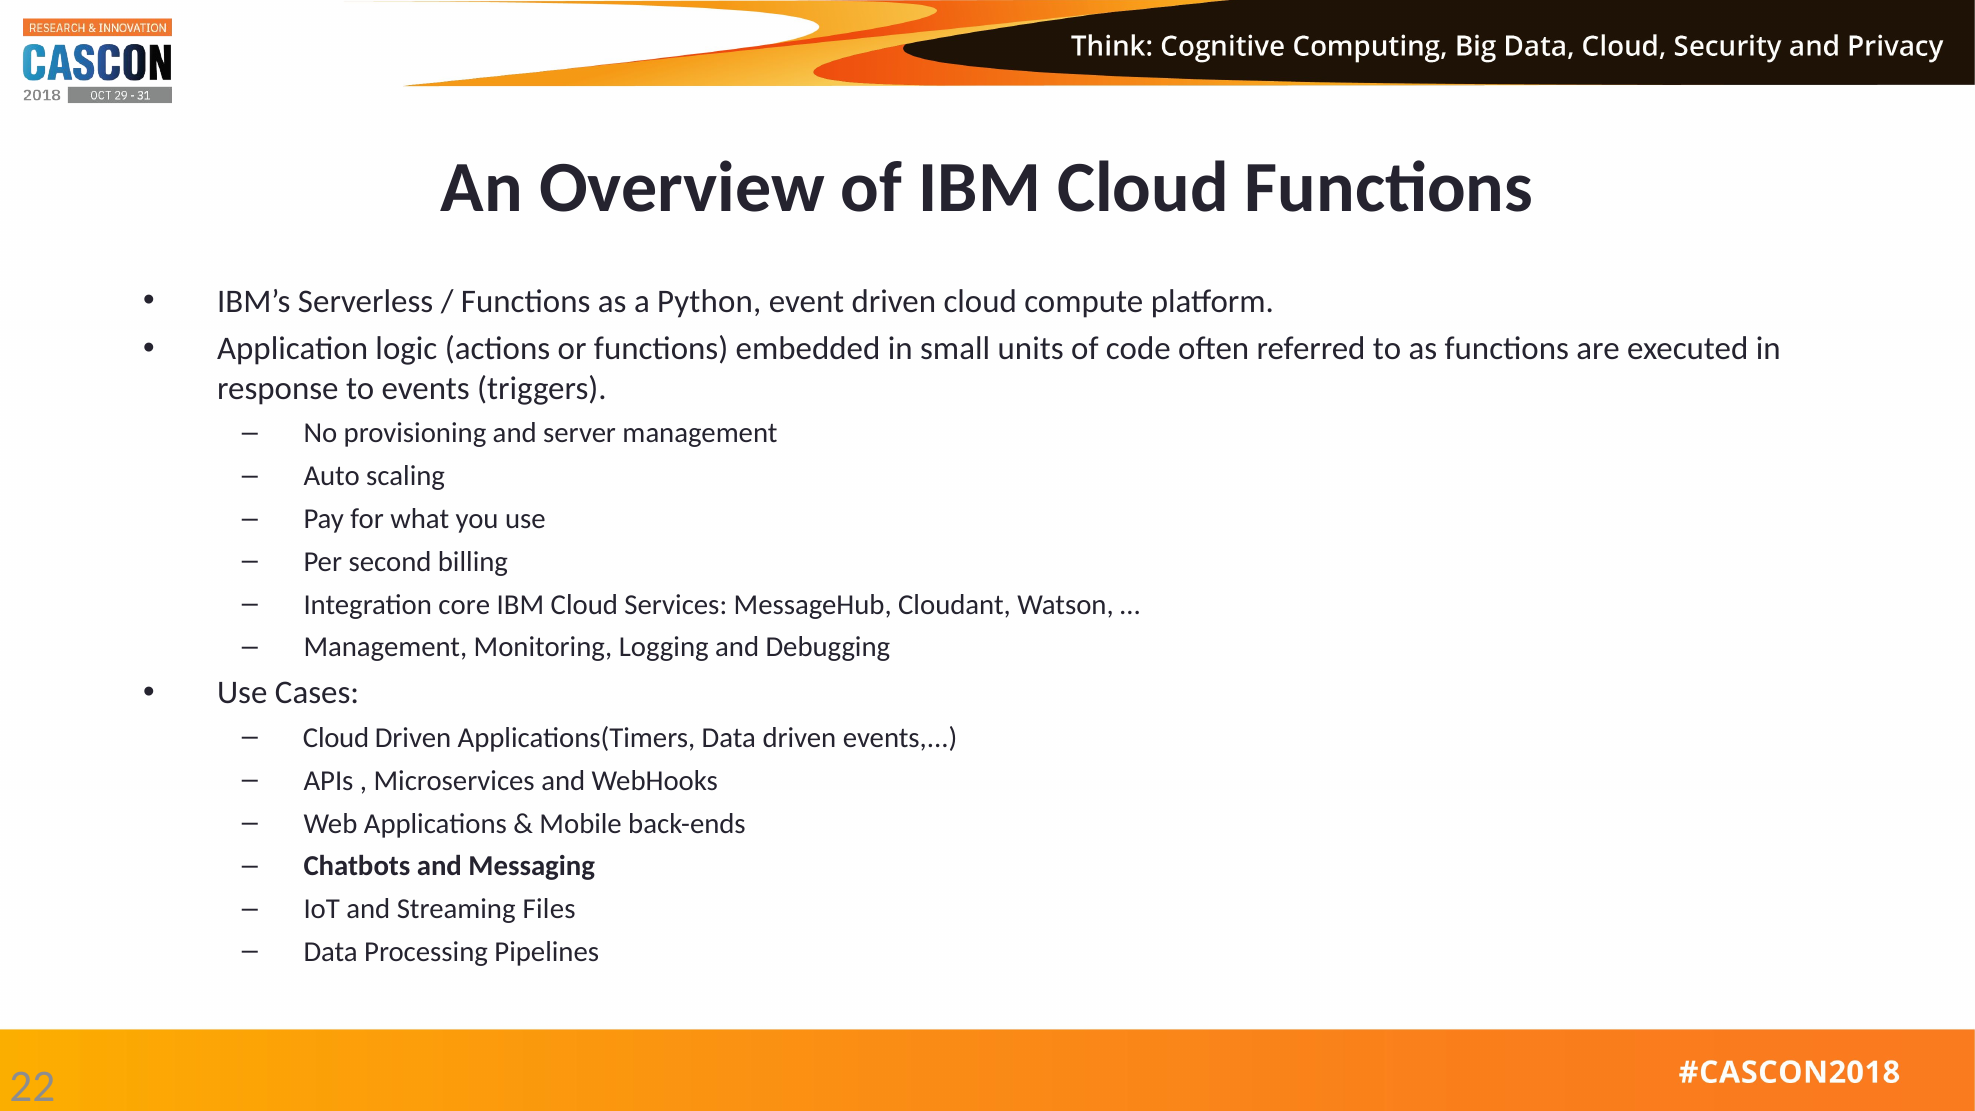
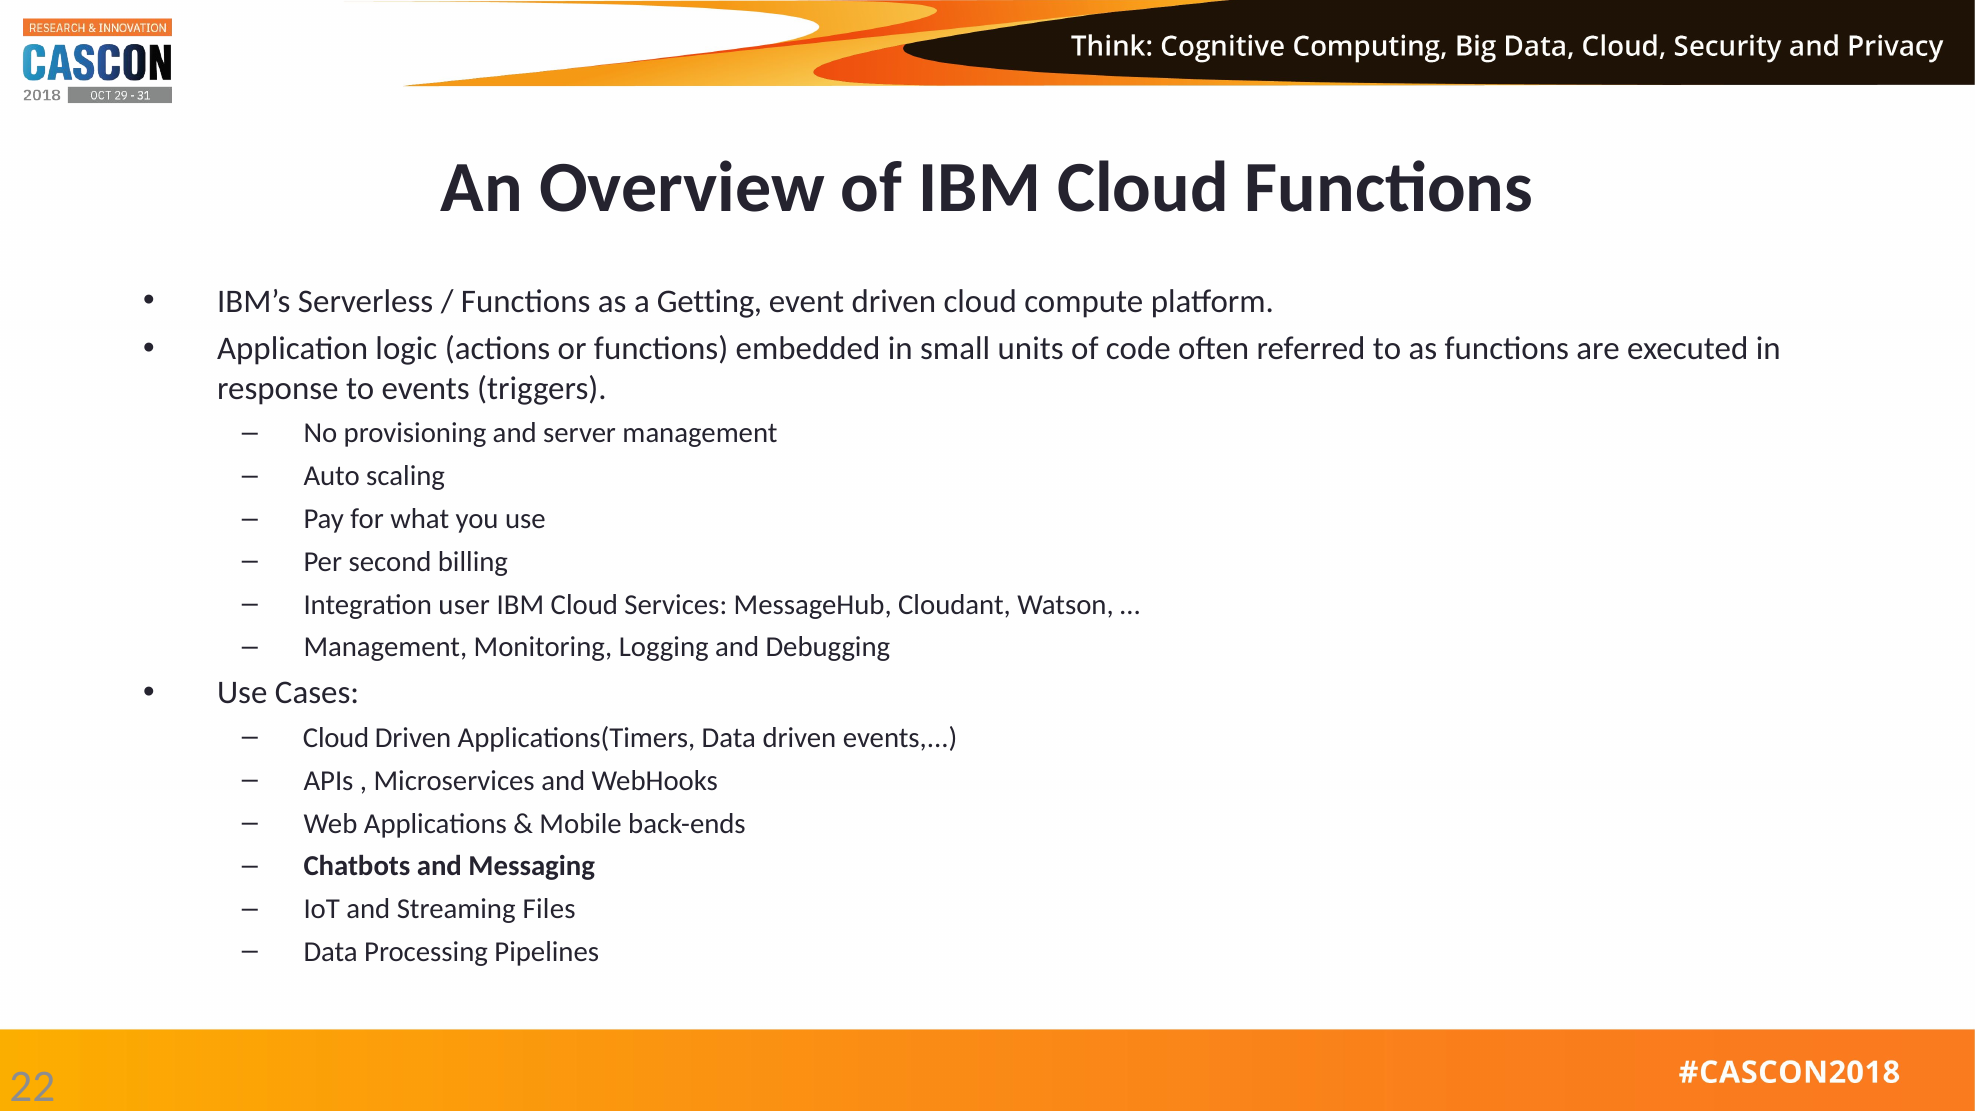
Python: Python -> Getting (709, 301)
core: core -> user (464, 605)
